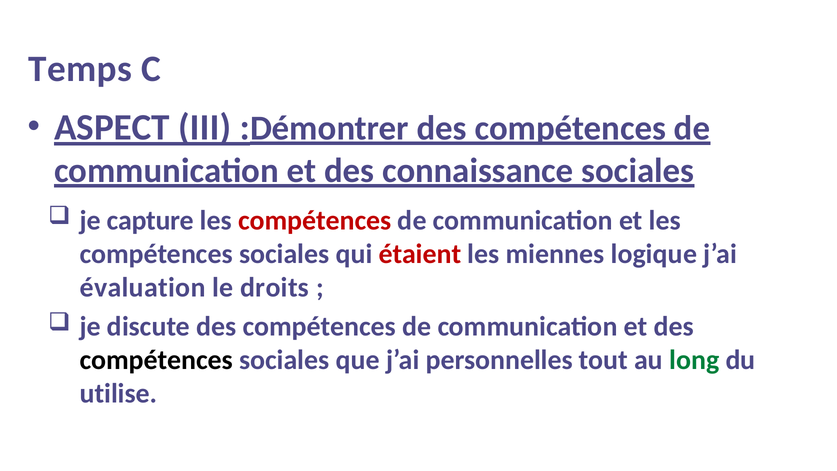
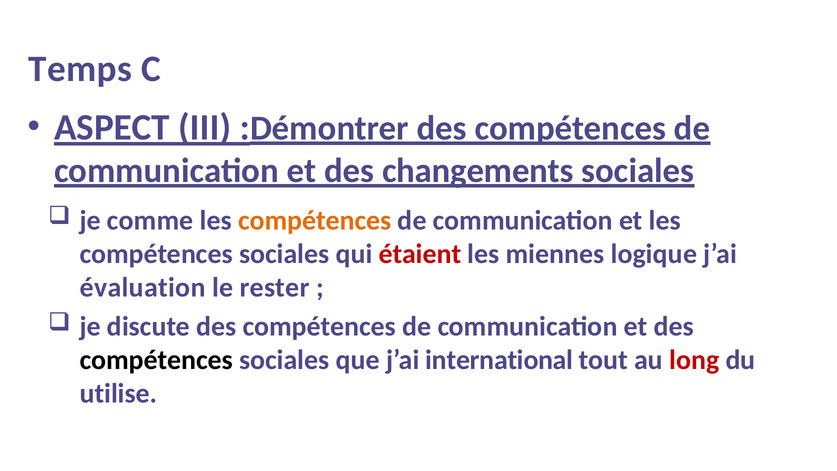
connaissance: connaissance -> changements (478, 171)
capture: capture -> comme (150, 220)
compétences colour: red -> orange (315, 220)
droits: droits -> rester (275, 287)
personnelles: personnelles -> international (499, 360)
long colour: green -> red (694, 360)
